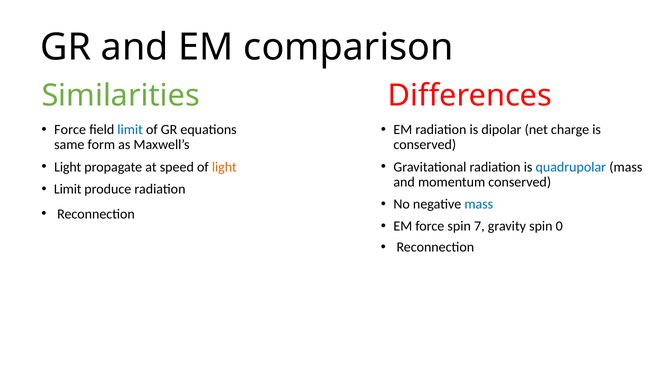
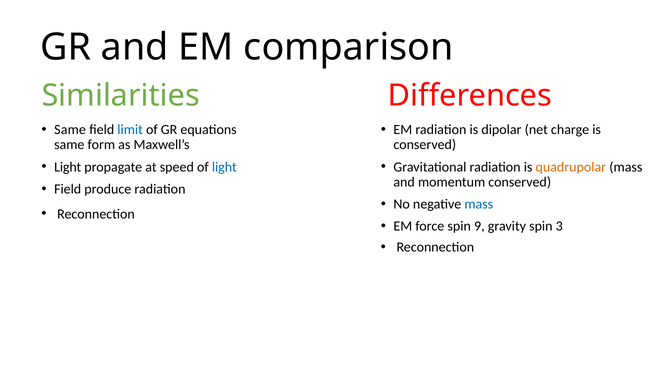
Force: Force -> Same (70, 130)
light colour: orange -> blue (224, 167)
quadrupolar colour: blue -> orange (571, 167)
Limit: Limit -> Field (68, 189)
7: 7 -> 9 (479, 226)
0: 0 -> 3 (559, 226)
